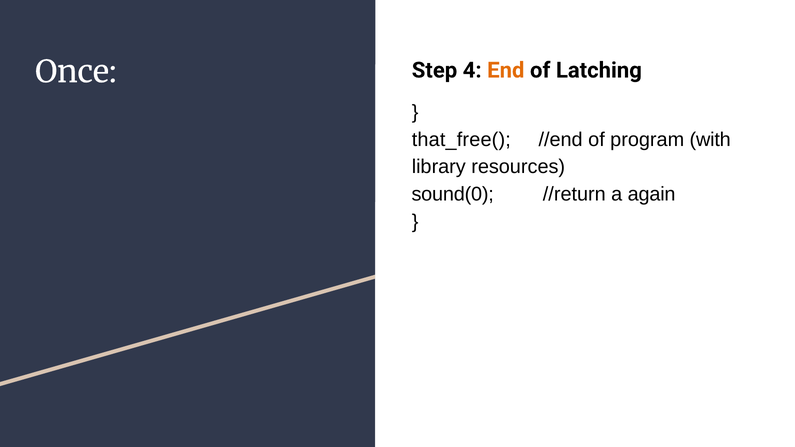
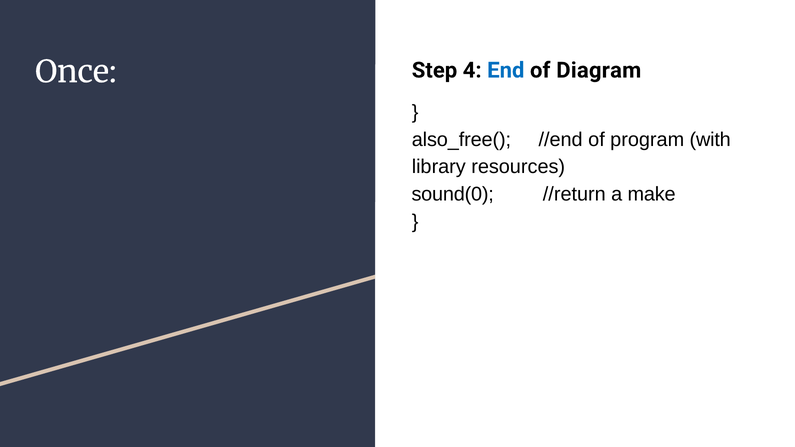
End colour: orange -> blue (506, 70)
Latching: Latching -> Diagram (599, 70)
that_free(: that_free( -> also_free( (461, 140)
again: again -> make (652, 194)
